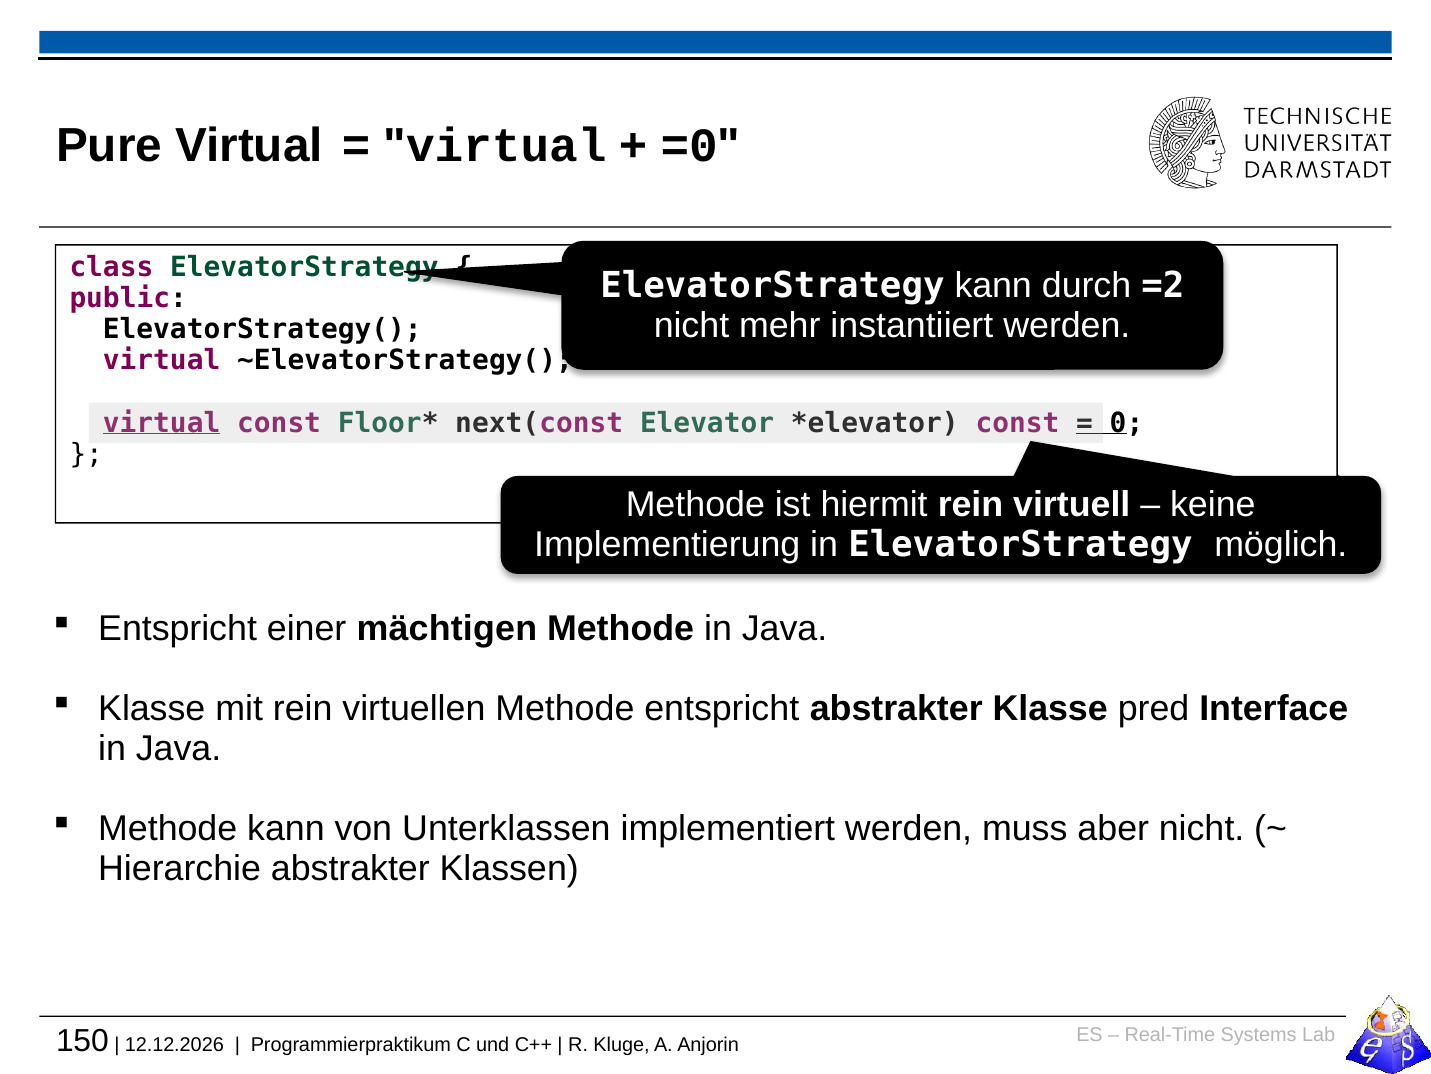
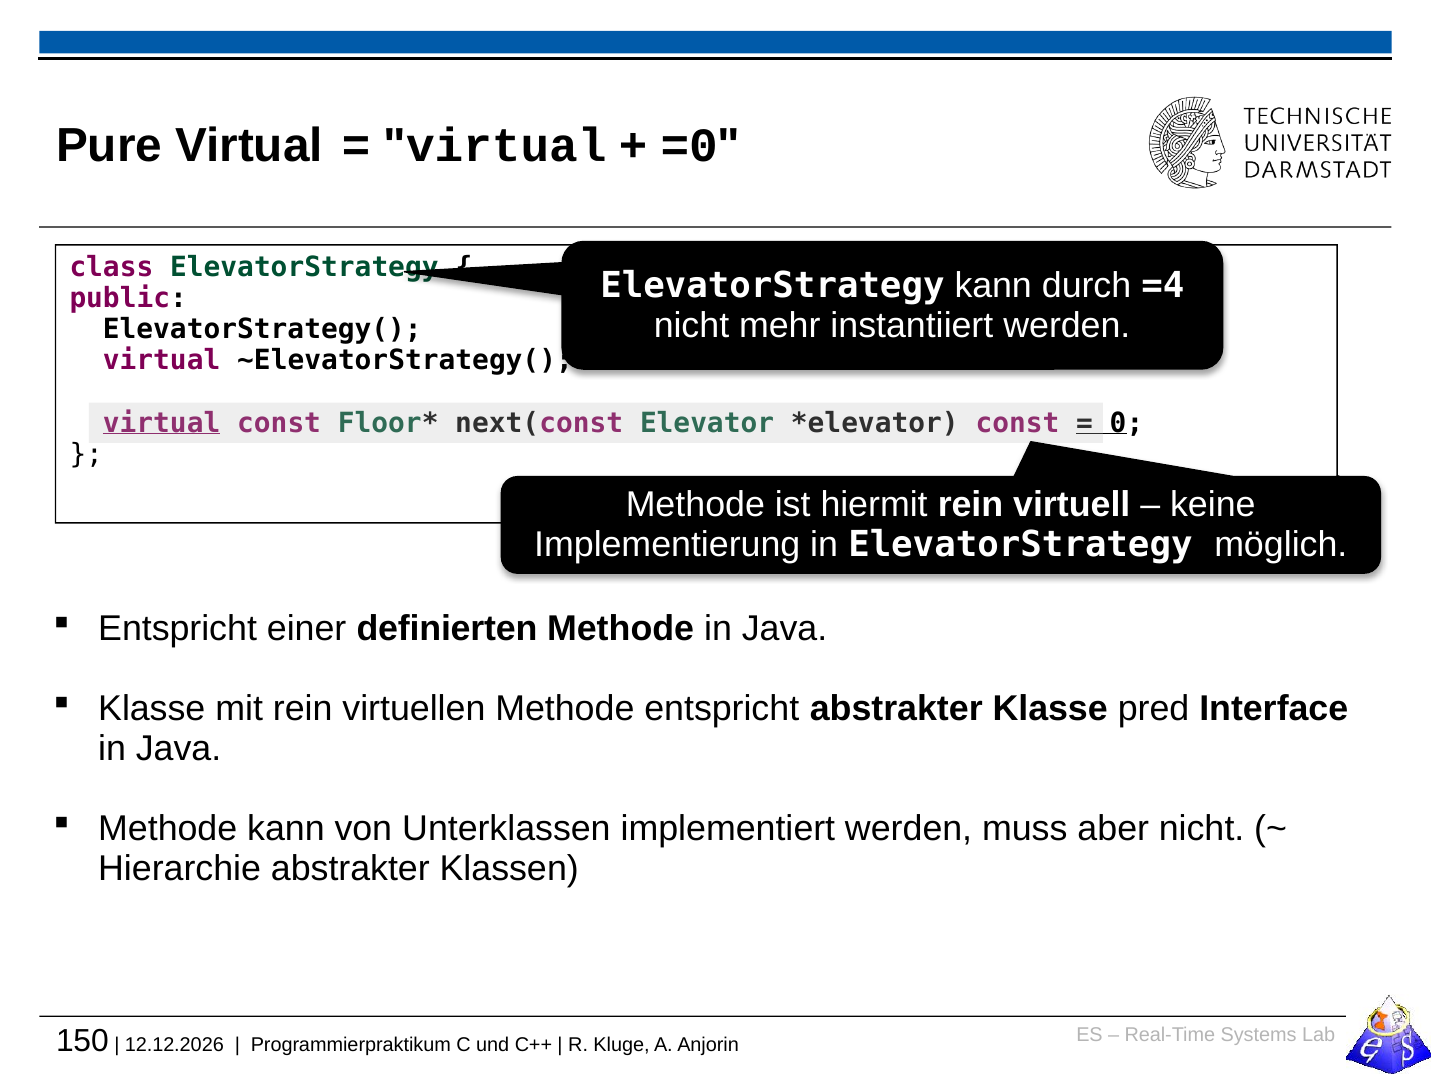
=2: =2 -> =4 (1163, 285)
mächtigen: mächtigen -> definierten (447, 629)
